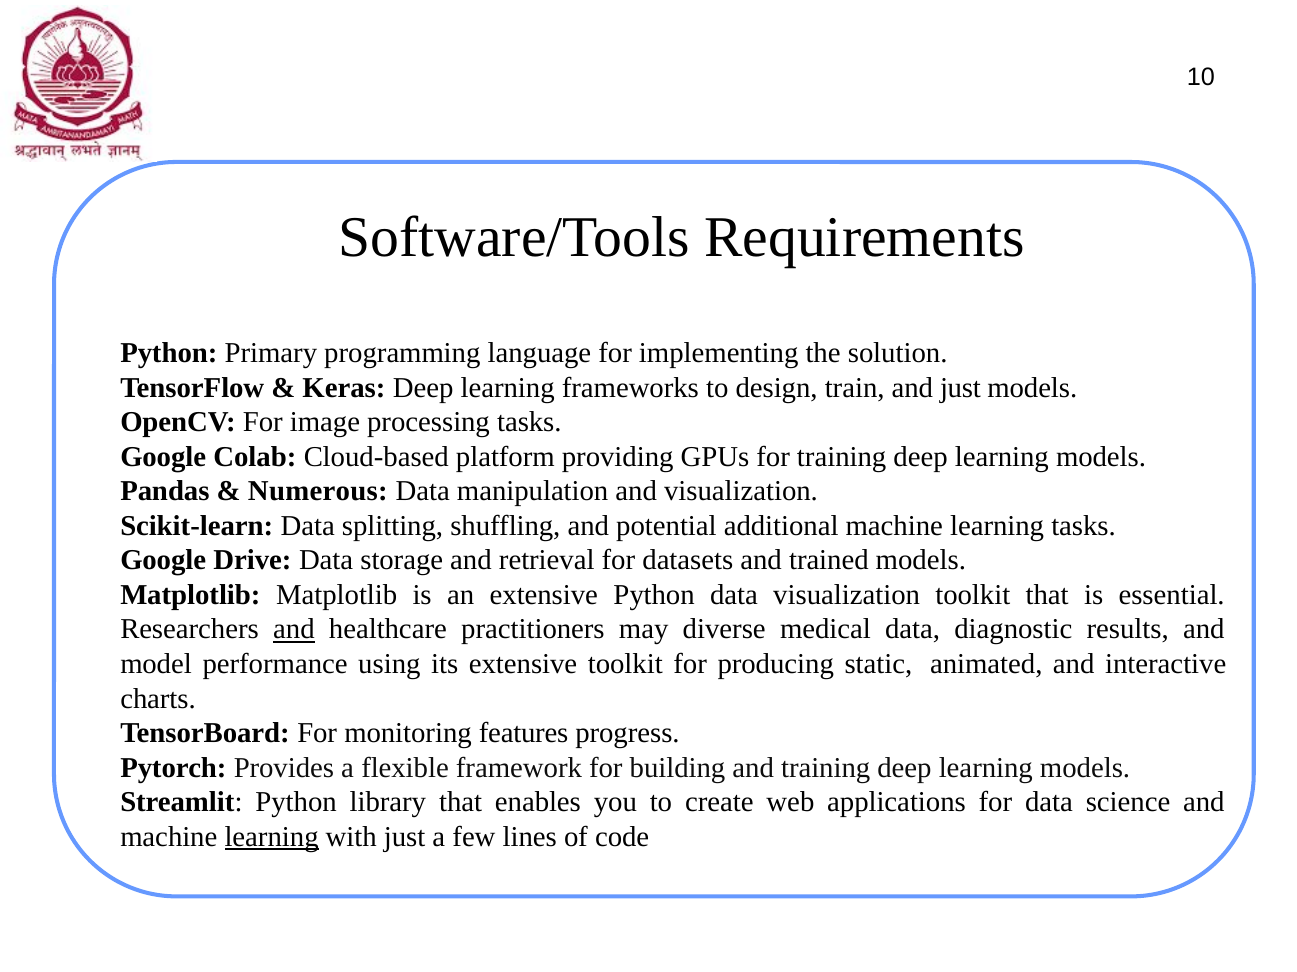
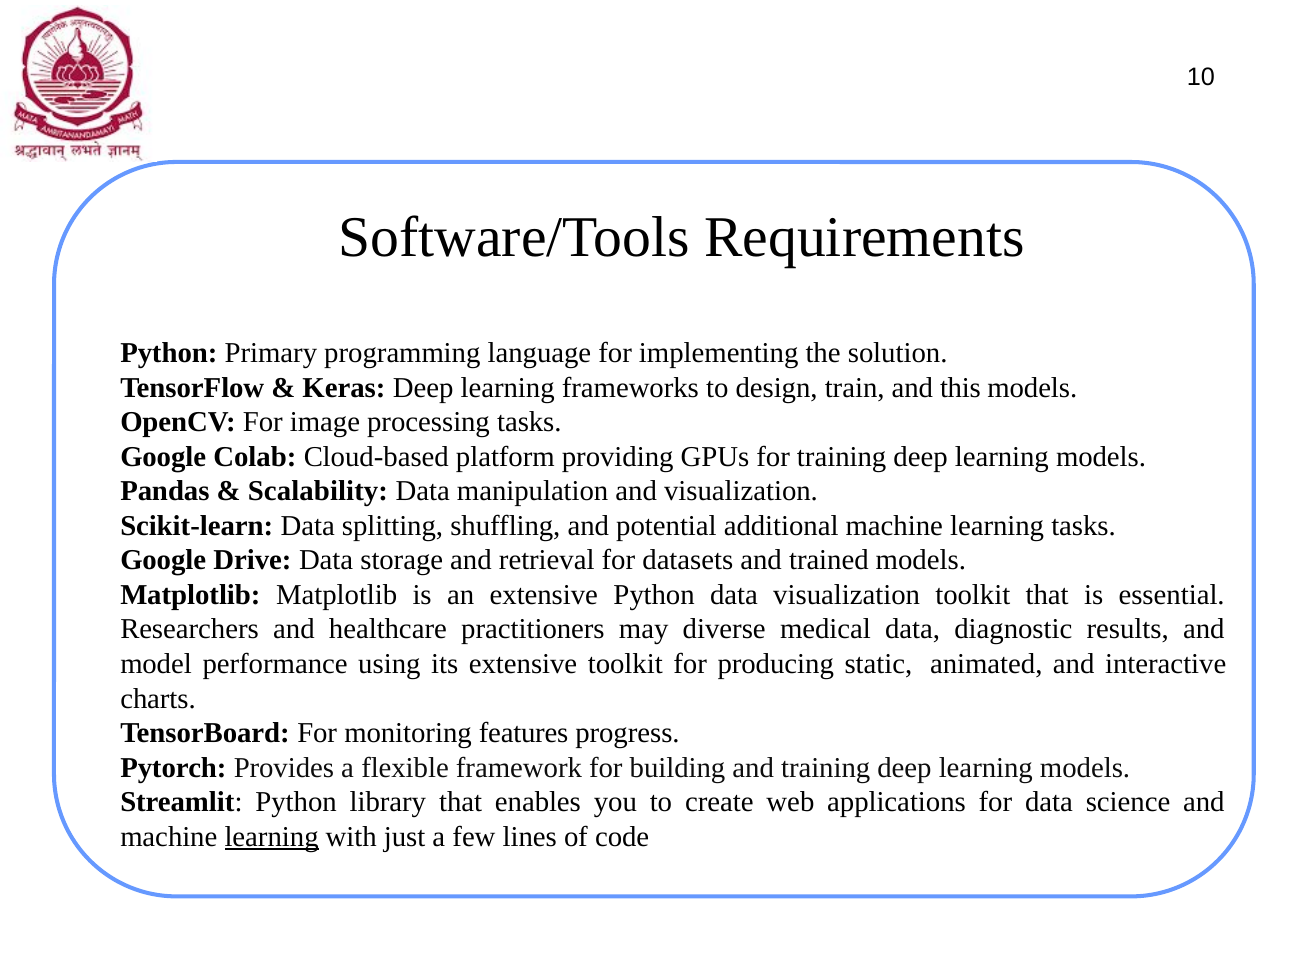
and just: just -> this (960, 388)
Numerous: Numerous -> Scalability (318, 492)
and underline: present -> none (294, 630)
